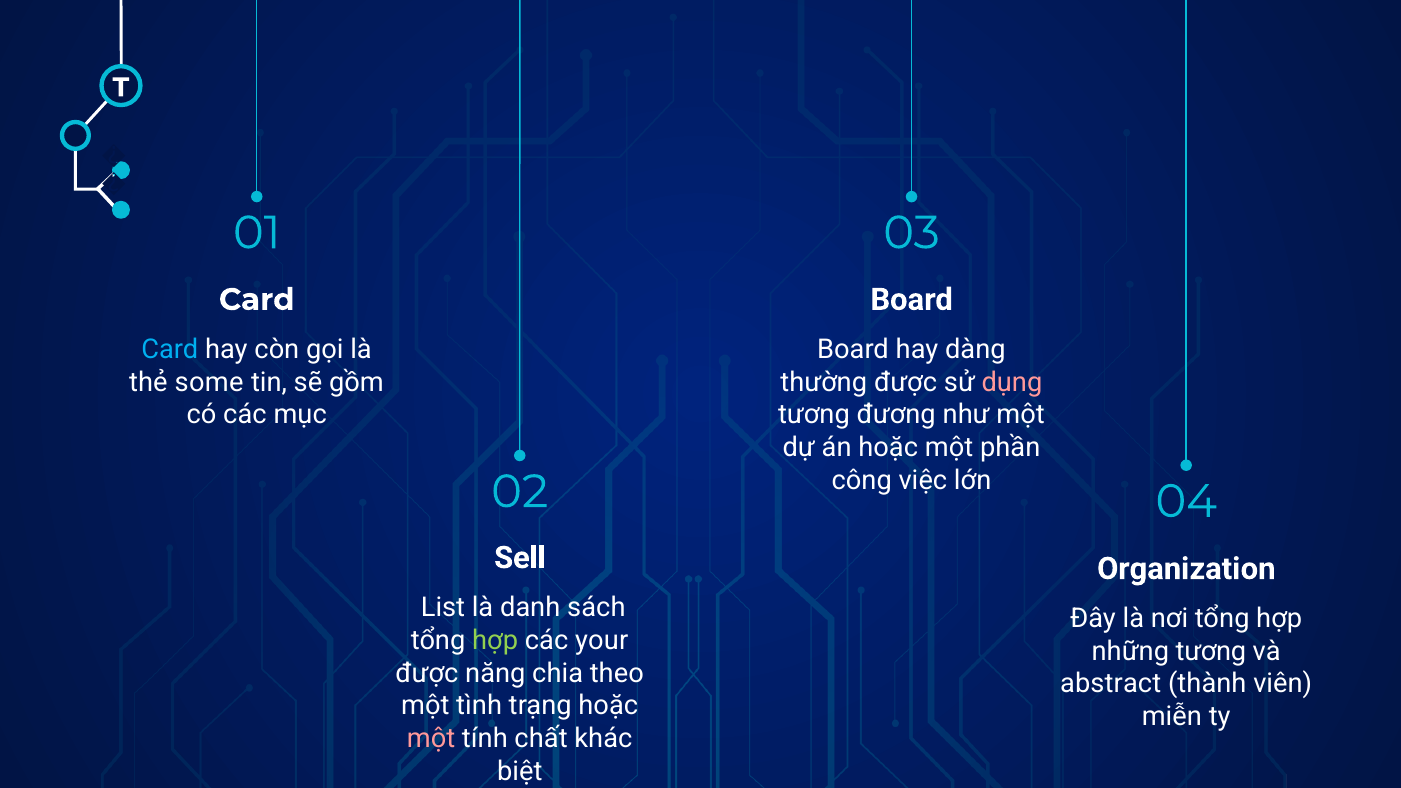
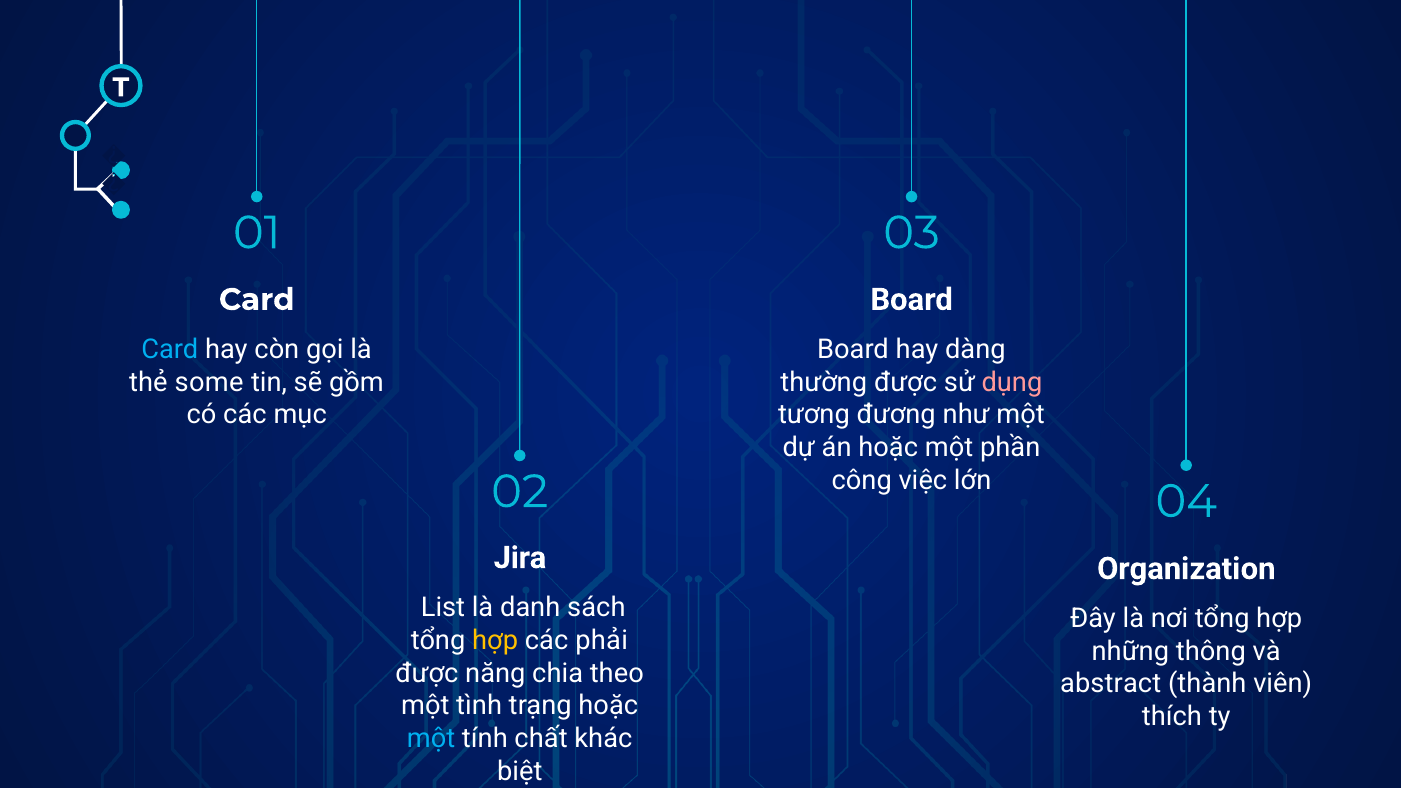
Sell: Sell -> Jira (520, 558)
hợp colour: light green -> yellow (495, 640)
your: your -> phải (602, 640)
những tương: tương -> thông (1211, 651)
miễn: miễn -> thích (1172, 717)
một colour: pink -> light blue (431, 739)
